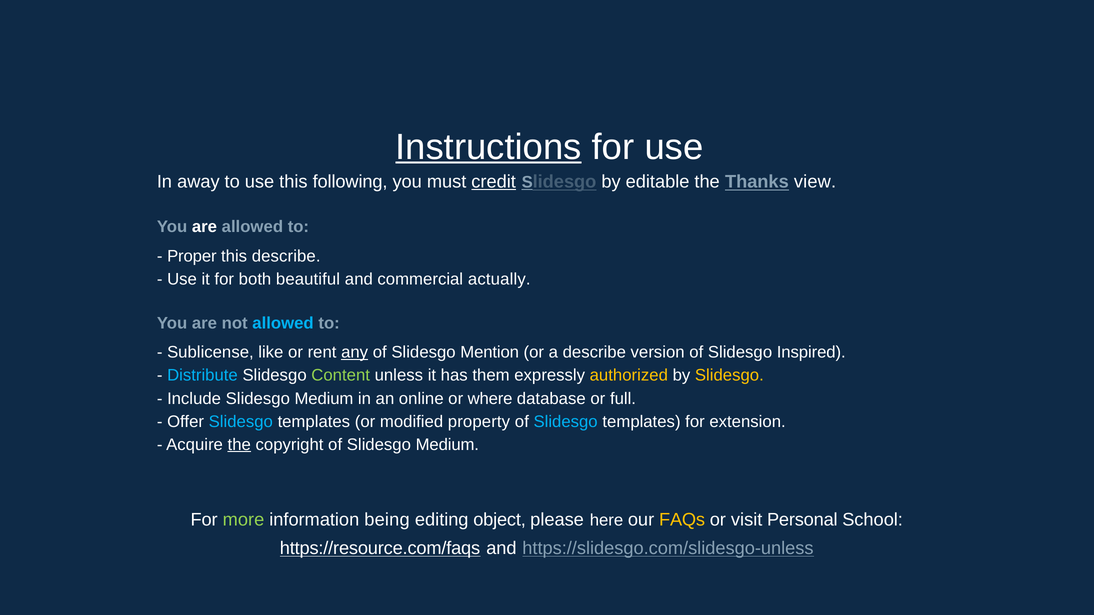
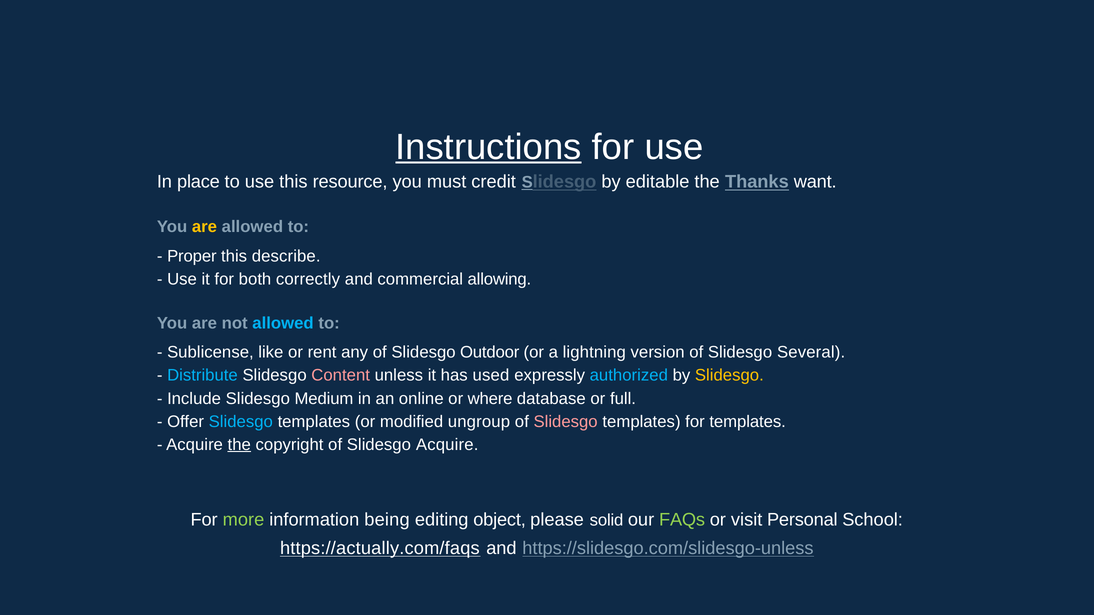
away: away -> place (198, 182)
following: following -> resource (350, 182)
credit underline: present -> none (494, 182)
view: view -> want (815, 182)
are colour: white -> yellow (204, 227)
beautiful: beautiful -> correctly (308, 279)
actually: actually -> allowing (499, 279)
any underline: present -> none (355, 353)
Mention: Mention -> Outdoor (490, 353)
a describe: describe -> lightning (594, 353)
Inspired: Inspired -> Several (811, 353)
Content colour: light green -> pink (341, 376)
them: them -> used (491, 376)
authorized colour: yellow -> light blue (629, 376)
property: property -> ungroup (479, 422)
Slidesgo colour: light blue -> pink (566, 422)
for extension: extension -> templates (748, 422)
of Slidesgo Medium: Medium -> Acquire (447, 445)
here: here -> solid (607, 520)
FAQs colour: yellow -> light green (682, 520)
https://resource.com/faqs: https://resource.com/faqs -> https://actually.com/faqs (380, 549)
